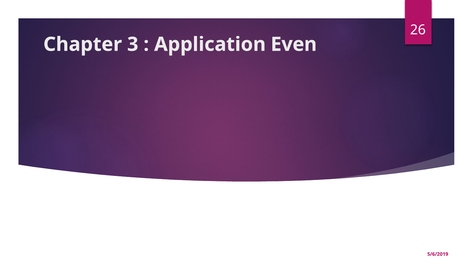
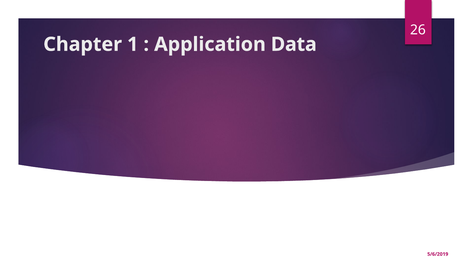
3: 3 -> 1 (133, 44)
Even: Even -> Data (294, 44)
